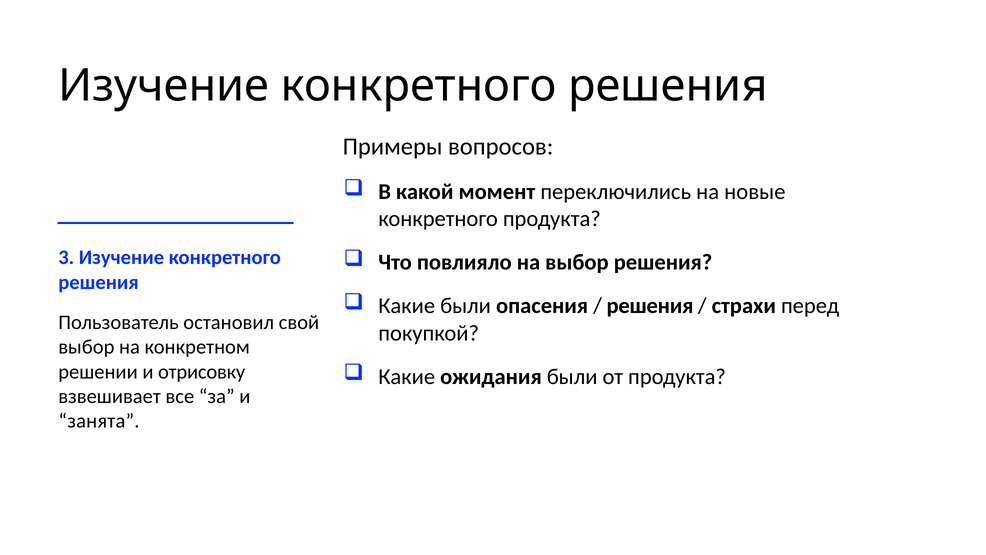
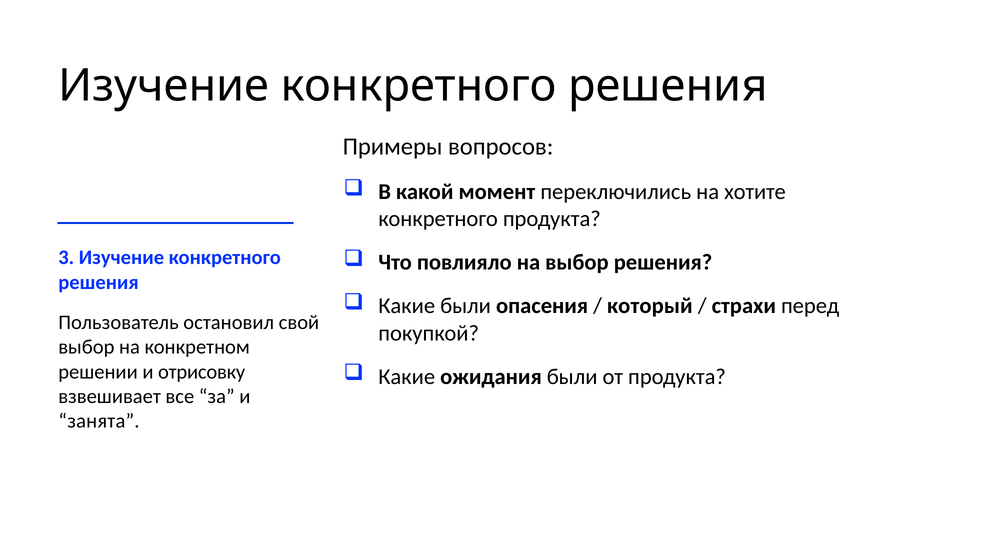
новые: новые -> хотите (755, 192)
решения: решения -> который (650, 306)
